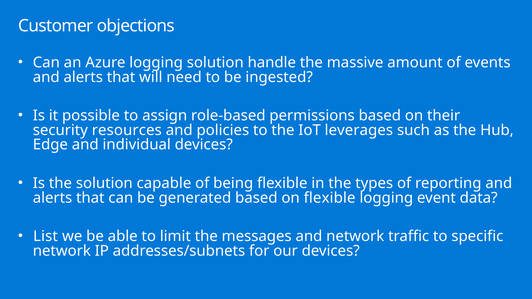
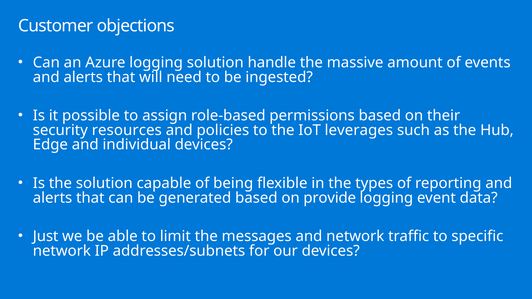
on flexible: flexible -> provide (330, 198)
List: List -> Just (46, 236)
